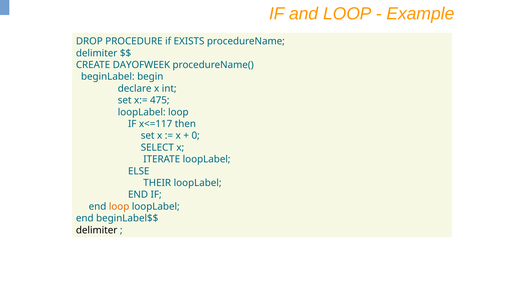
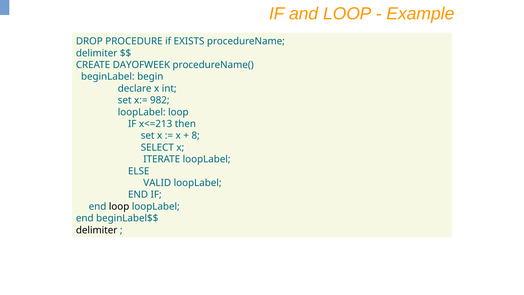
475: 475 -> 982 (160, 100)
x<=117: x<=117 -> x<=213 (156, 124)
0: 0 -> 8 (196, 136)
THEIR: THEIR -> VALID (157, 183)
loop colour: orange -> black (119, 206)
